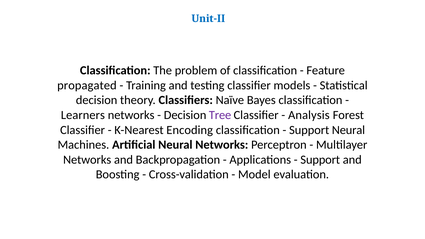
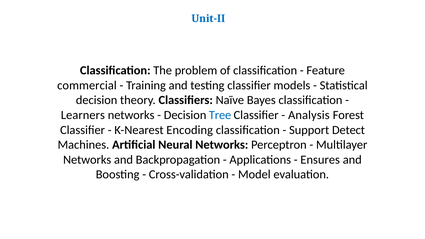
propagated: propagated -> commercial (87, 85)
Tree colour: purple -> blue (220, 115)
Support Neural: Neural -> Detect (348, 130)
Support: Support -> Ensures (320, 160)
